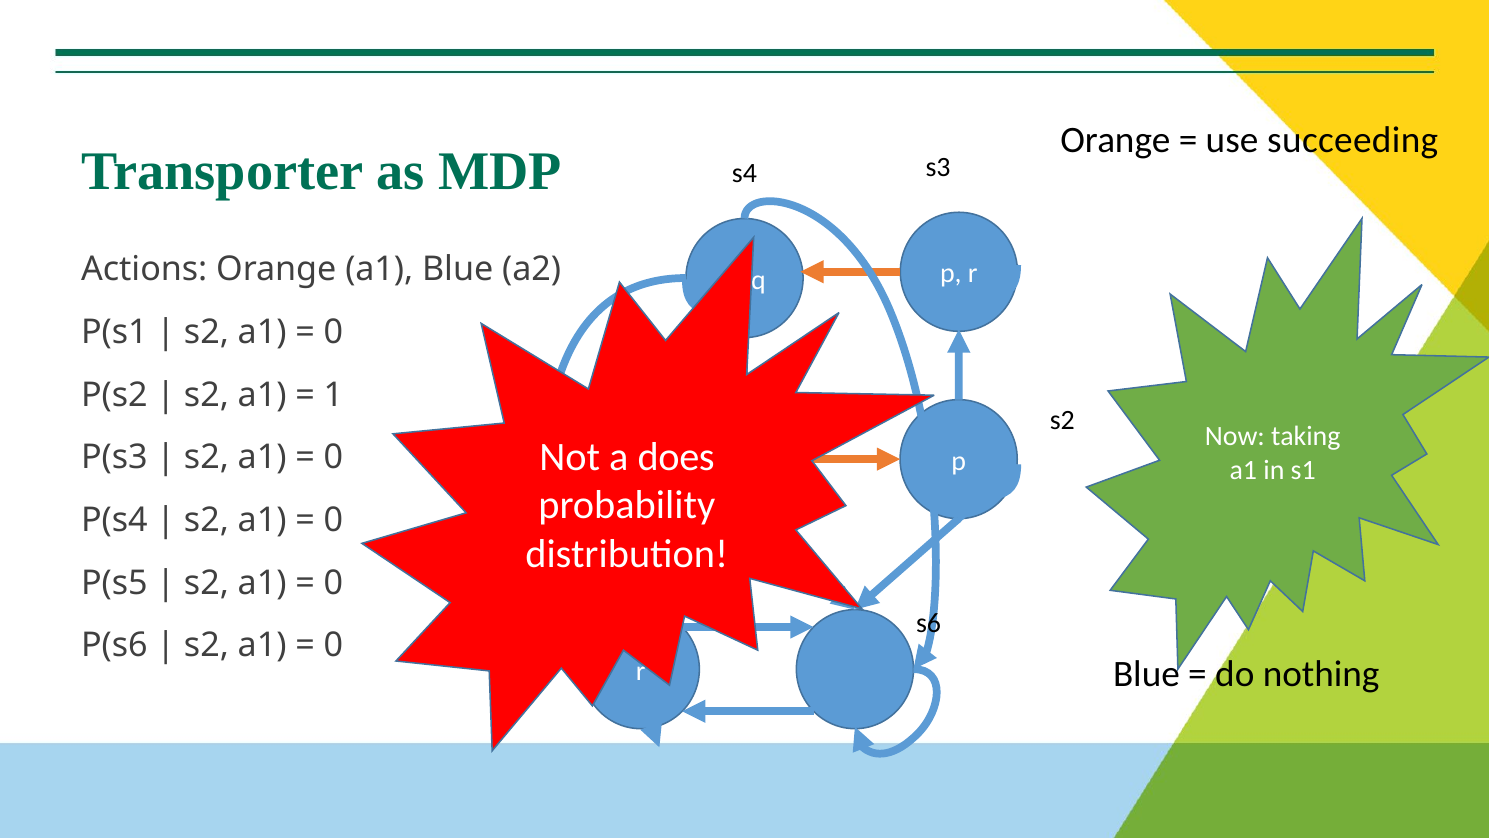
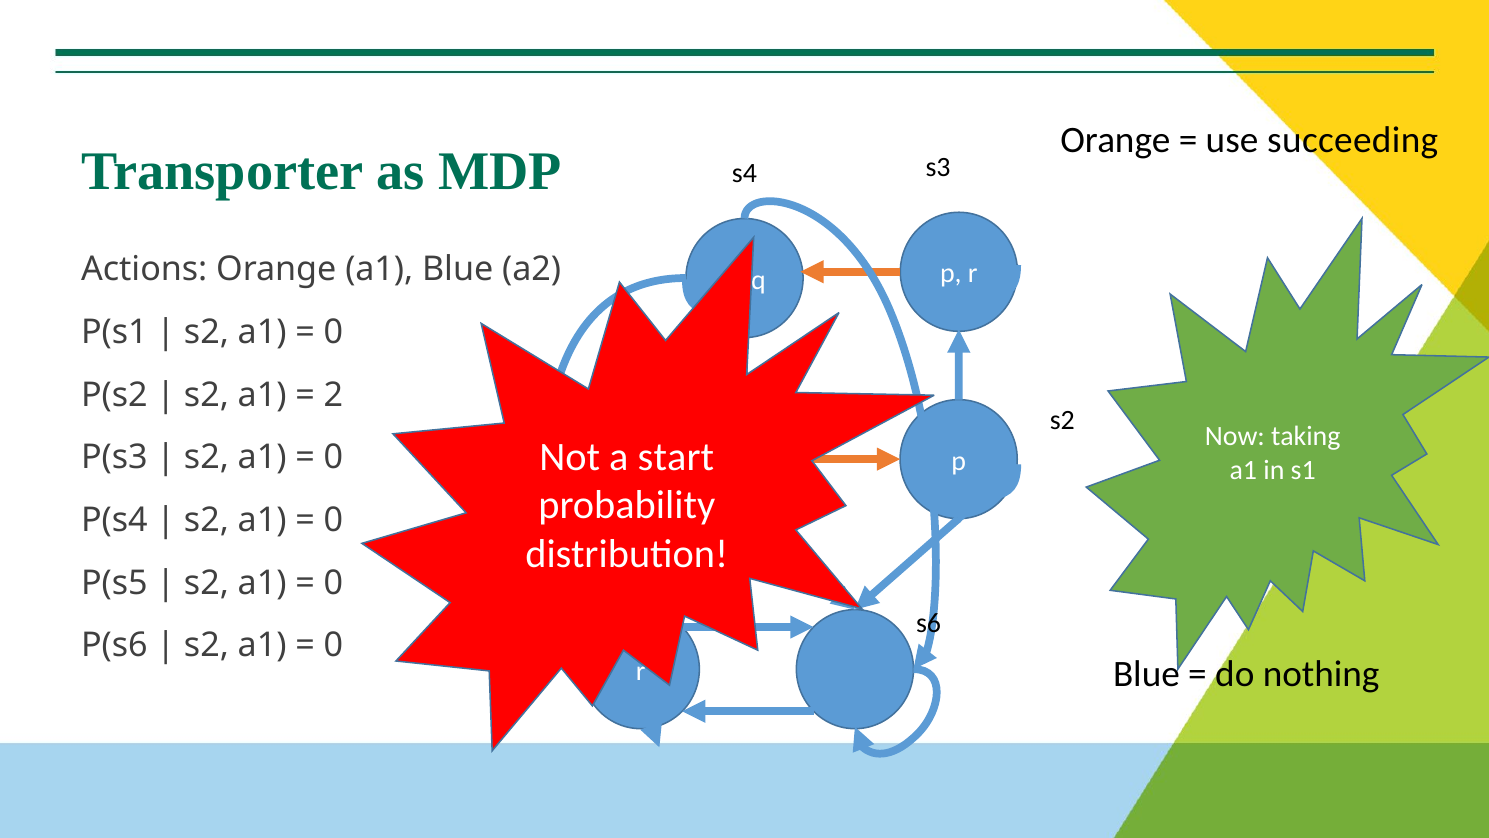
1: 1 -> 2 (333, 395)
does: does -> start (676, 457)
